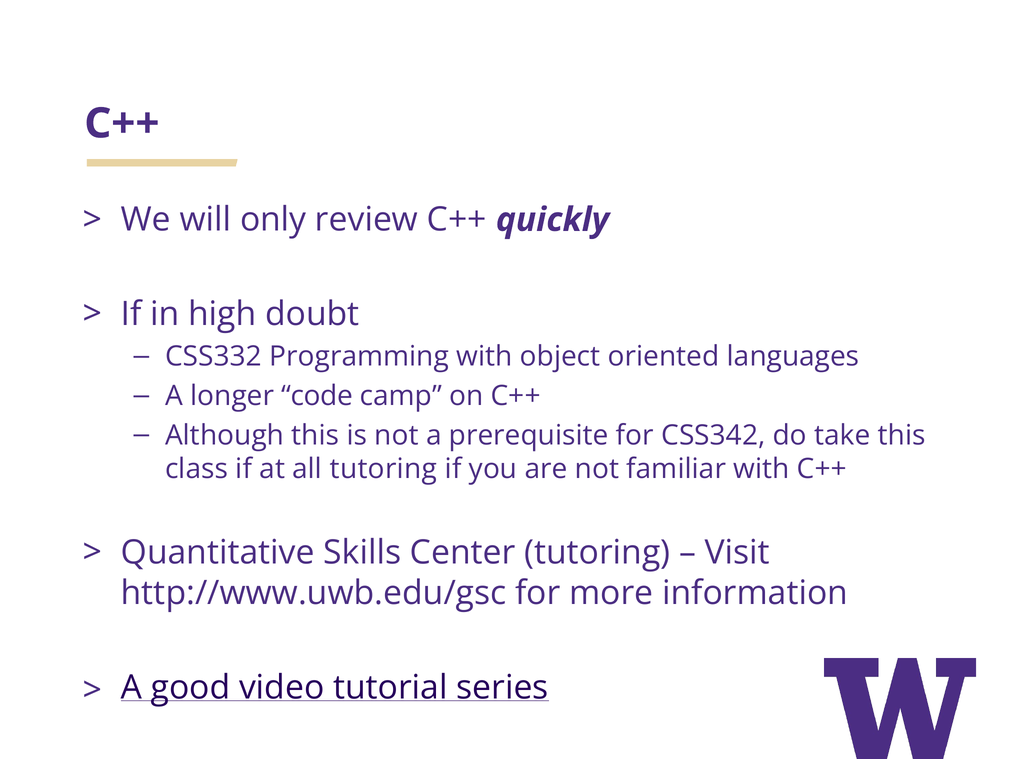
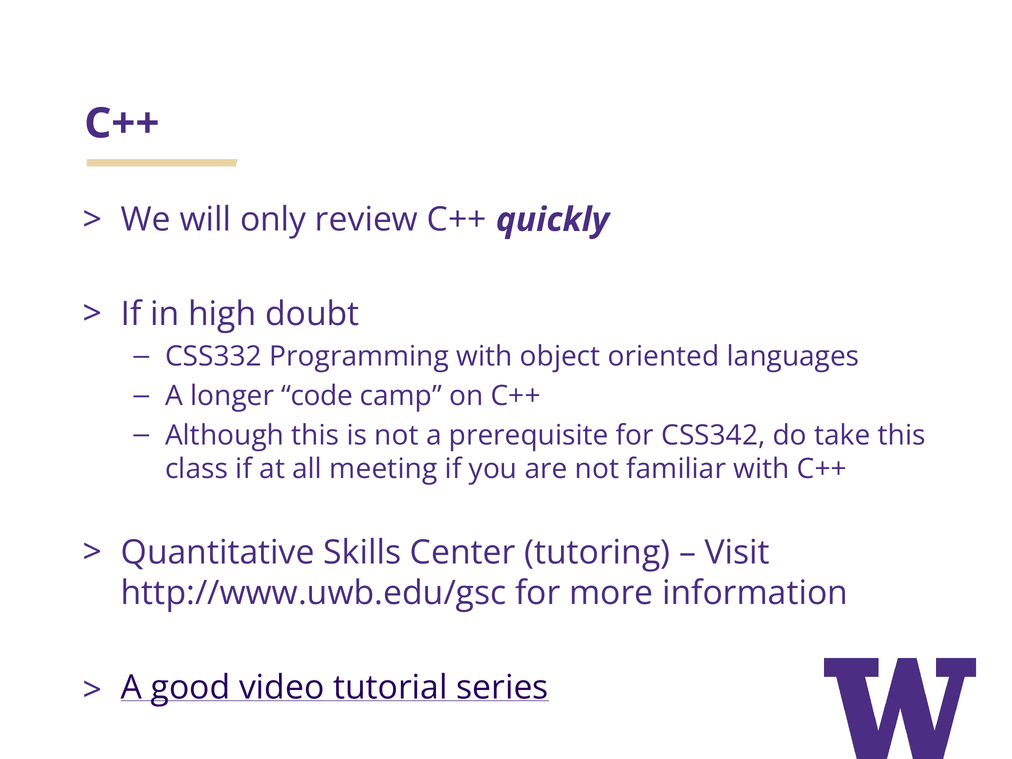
all tutoring: tutoring -> meeting (383, 469)
